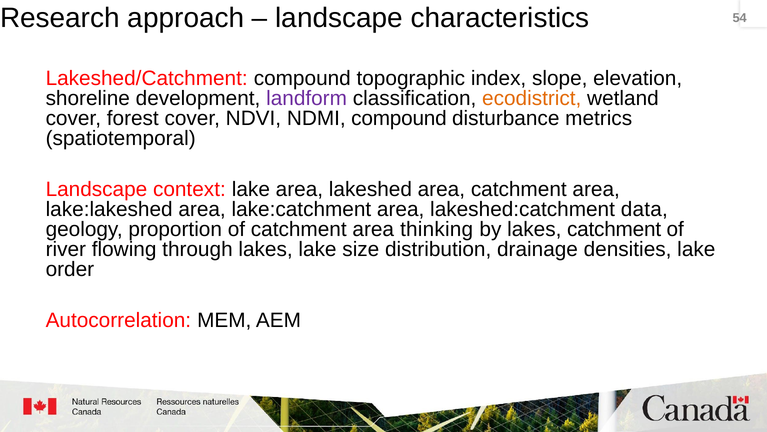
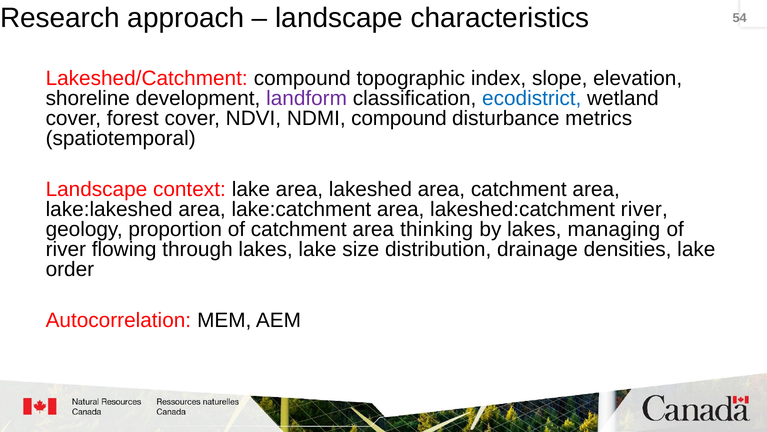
ecodistrict colour: orange -> blue (532, 98)
lakeshed:catchment data: data -> river (644, 209)
lakes catchment: catchment -> managing (614, 229)
